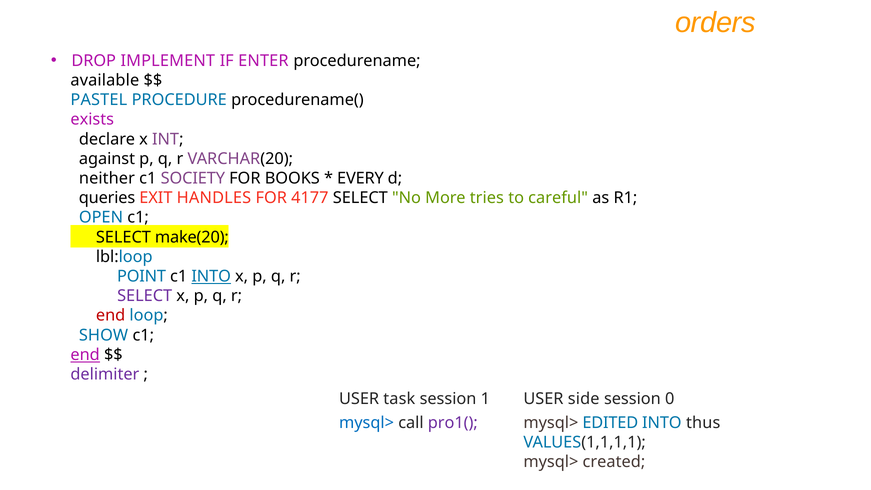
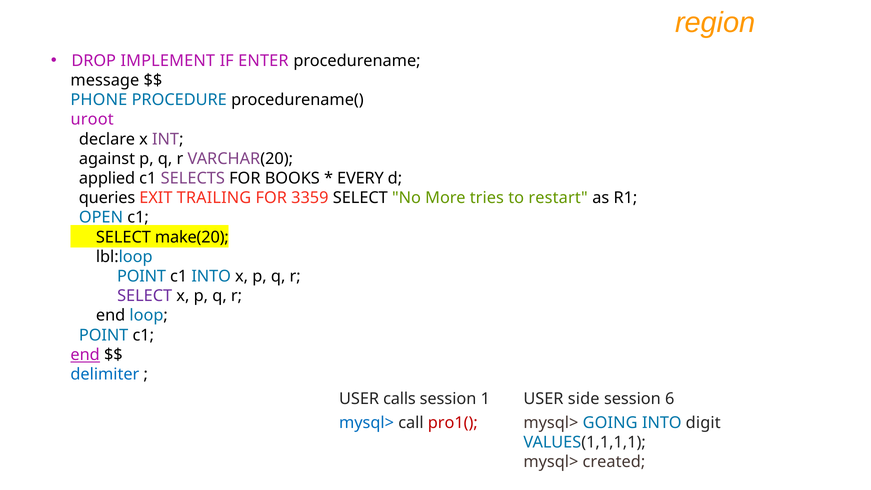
orders: orders -> region (715, 23)
available: available -> message (105, 80)
PASTEL: PASTEL -> PHONE (99, 100)
exists: exists -> uroot (92, 120)
neither: neither -> applied (107, 178)
SOCIETY: SOCIETY -> SELECTS (193, 178)
HANDLES: HANDLES -> TRAILING (214, 198)
4177: 4177 -> 3359 (310, 198)
careful: careful -> restart (558, 198)
INTO underline: present -> none (211, 276)
end colour: red -> black (111, 316)
SHOW: SHOW -> POINT (104, 335)
delimiter colour: purple -> blue (105, 374)
task: task -> calls (399, 399)
0: 0 -> 6 (670, 399)
pro1( colour: purple -> red (453, 423)
EDITED: EDITED -> GOING (610, 423)
thus: thus -> digit (703, 423)
